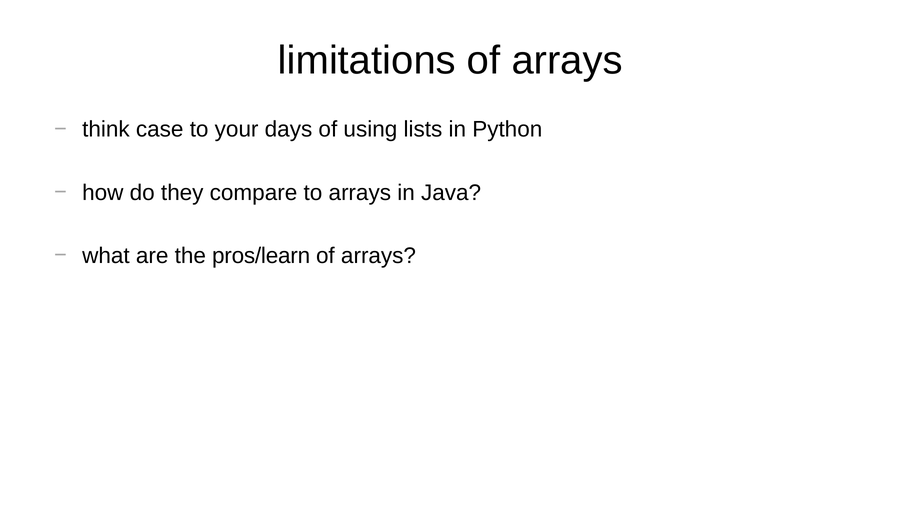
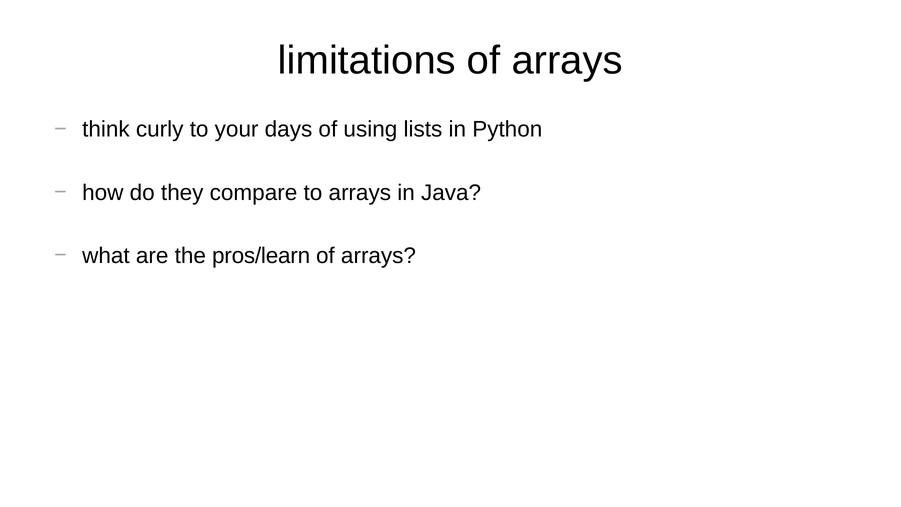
case: case -> curly (160, 129)
